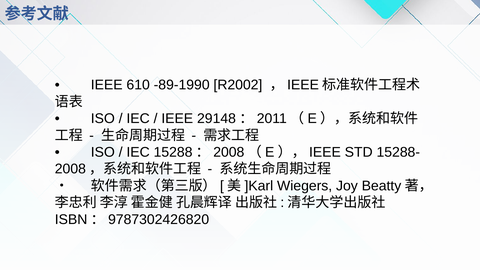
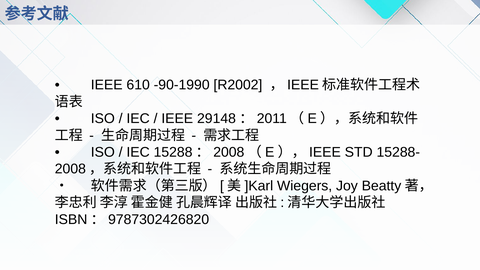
-89-1990: -89-1990 -> -90-1990 (182, 85)
